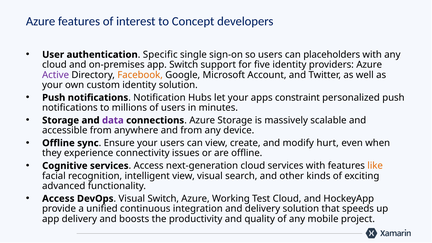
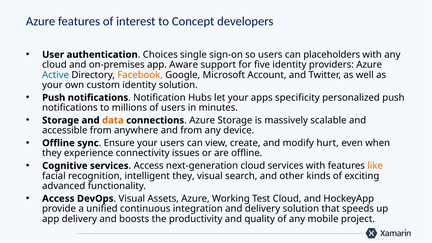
Specific: Specific -> Choices (160, 55)
app Switch: Switch -> Aware (184, 65)
Active colour: purple -> blue (56, 75)
constraint: constraint -> specificity (297, 98)
data colour: purple -> orange (113, 120)
intelligent view: view -> they (184, 176)
Visual Switch: Switch -> Assets (163, 199)
